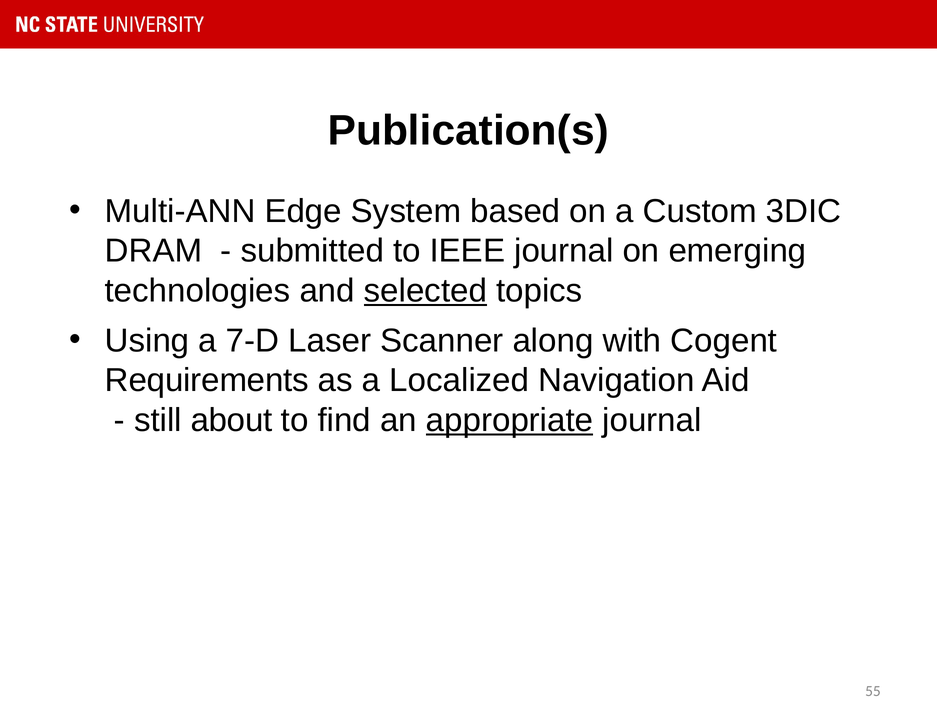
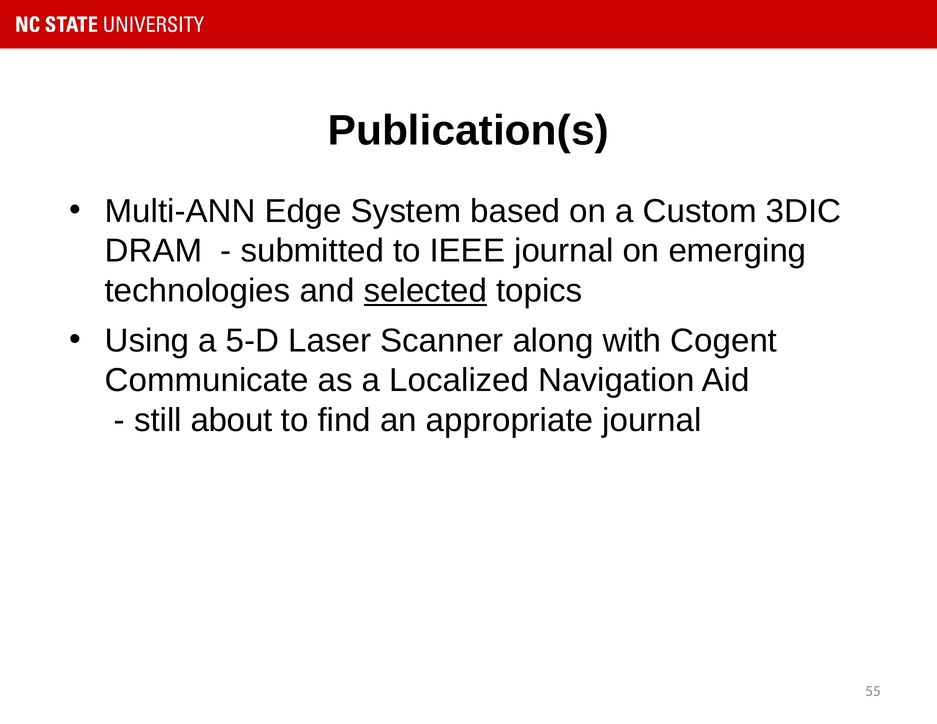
7-D: 7-D -> 5-D (253, 341)
Requirements: Requirements -> Communicate (207, 380)
appropriate underline: present -> none (510, 420)
